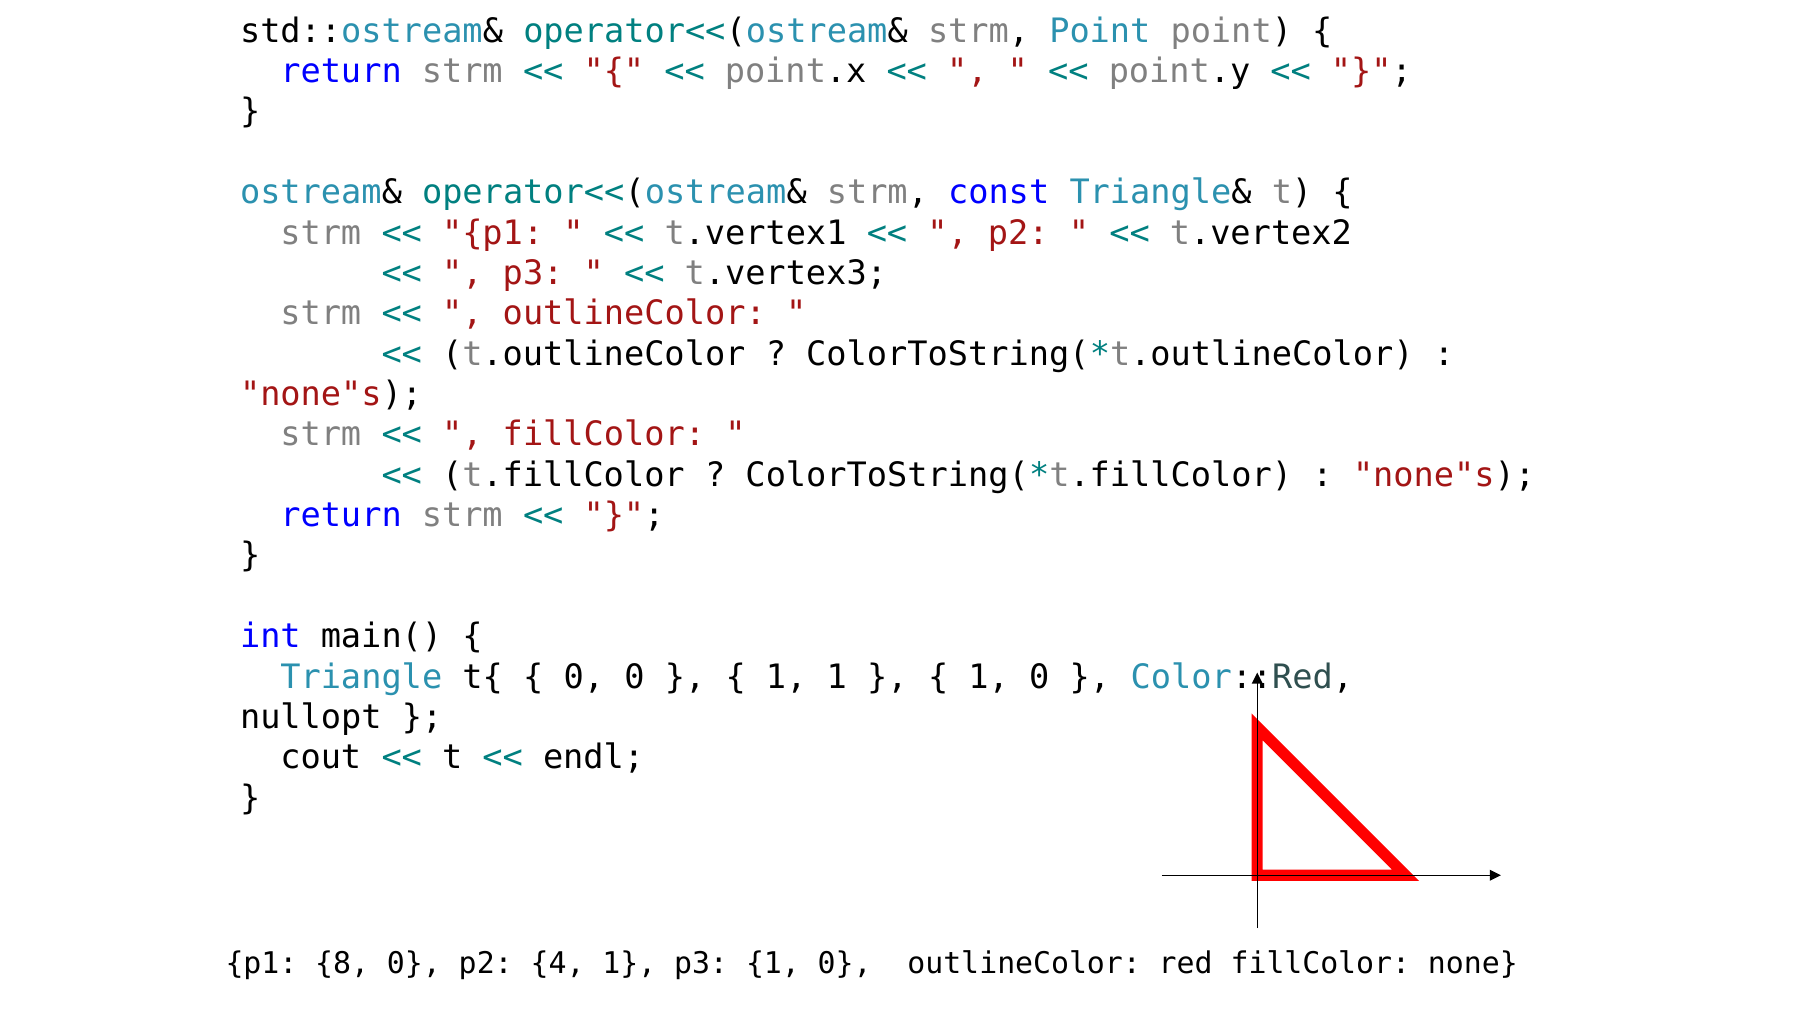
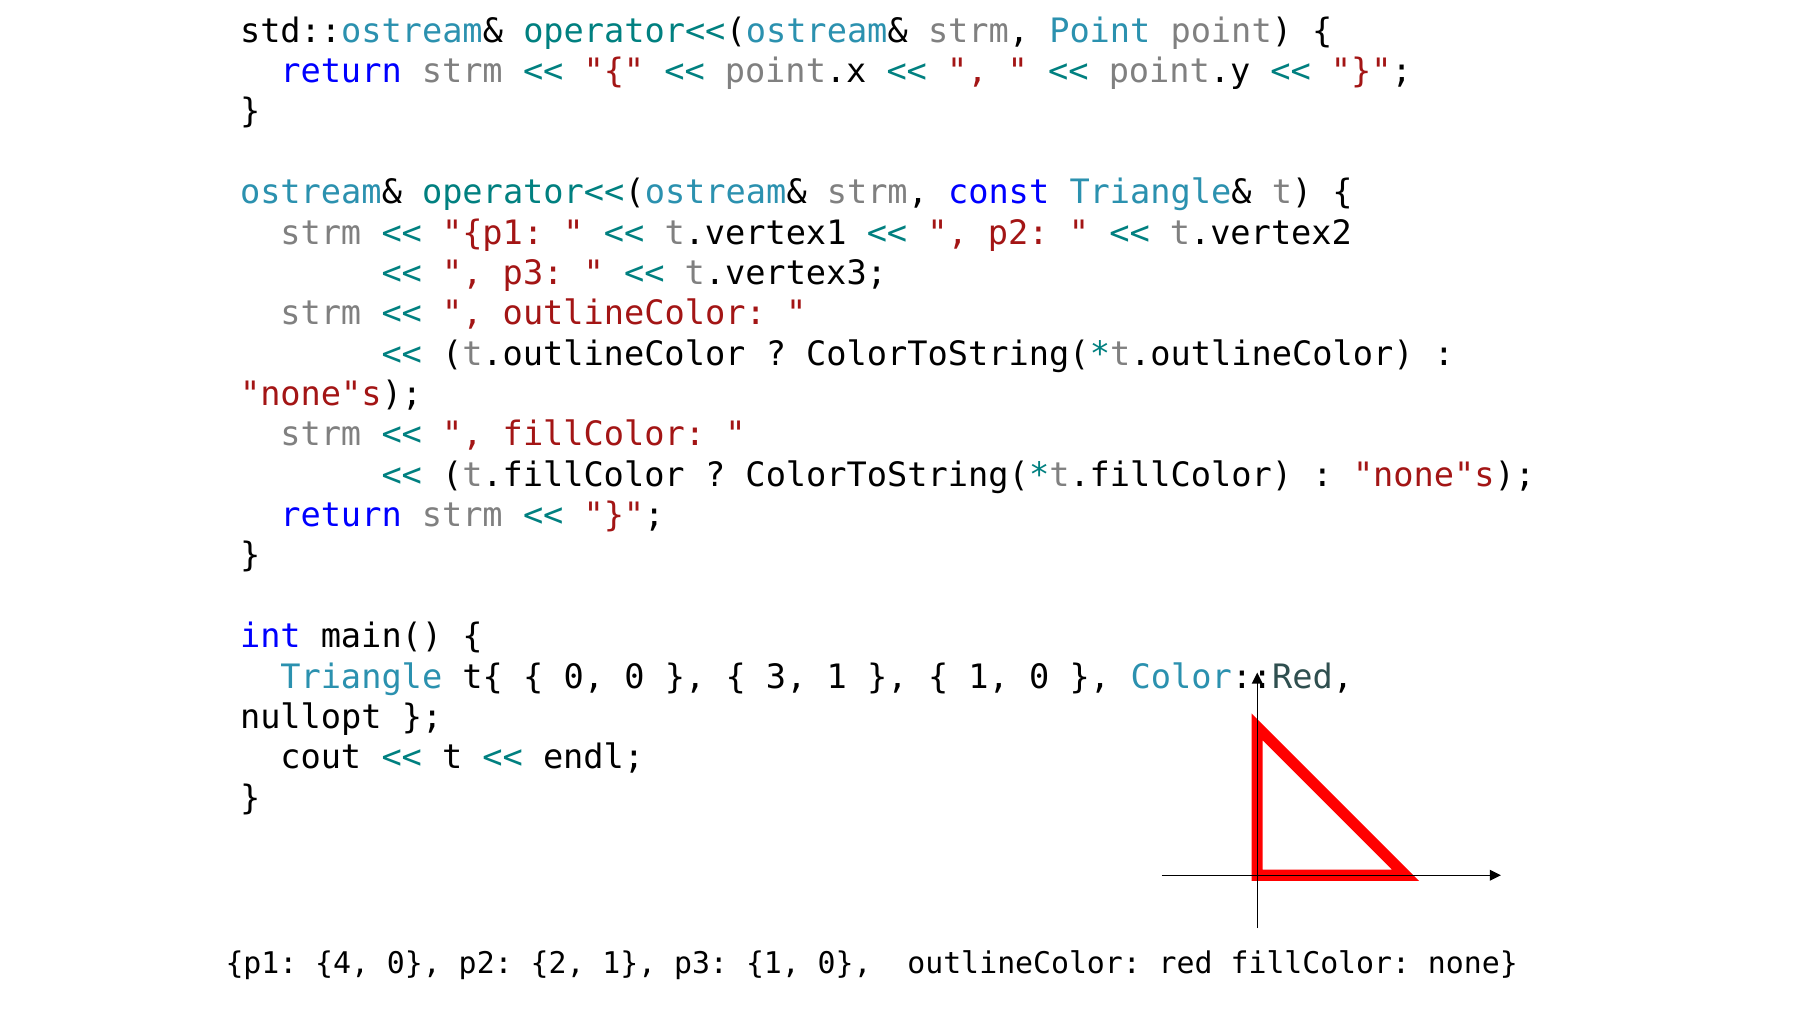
1: 1 -> 3 (786, 677)
8: 8 -> 4 (342, 964)
4: 4 -> 2 (558, 964)
